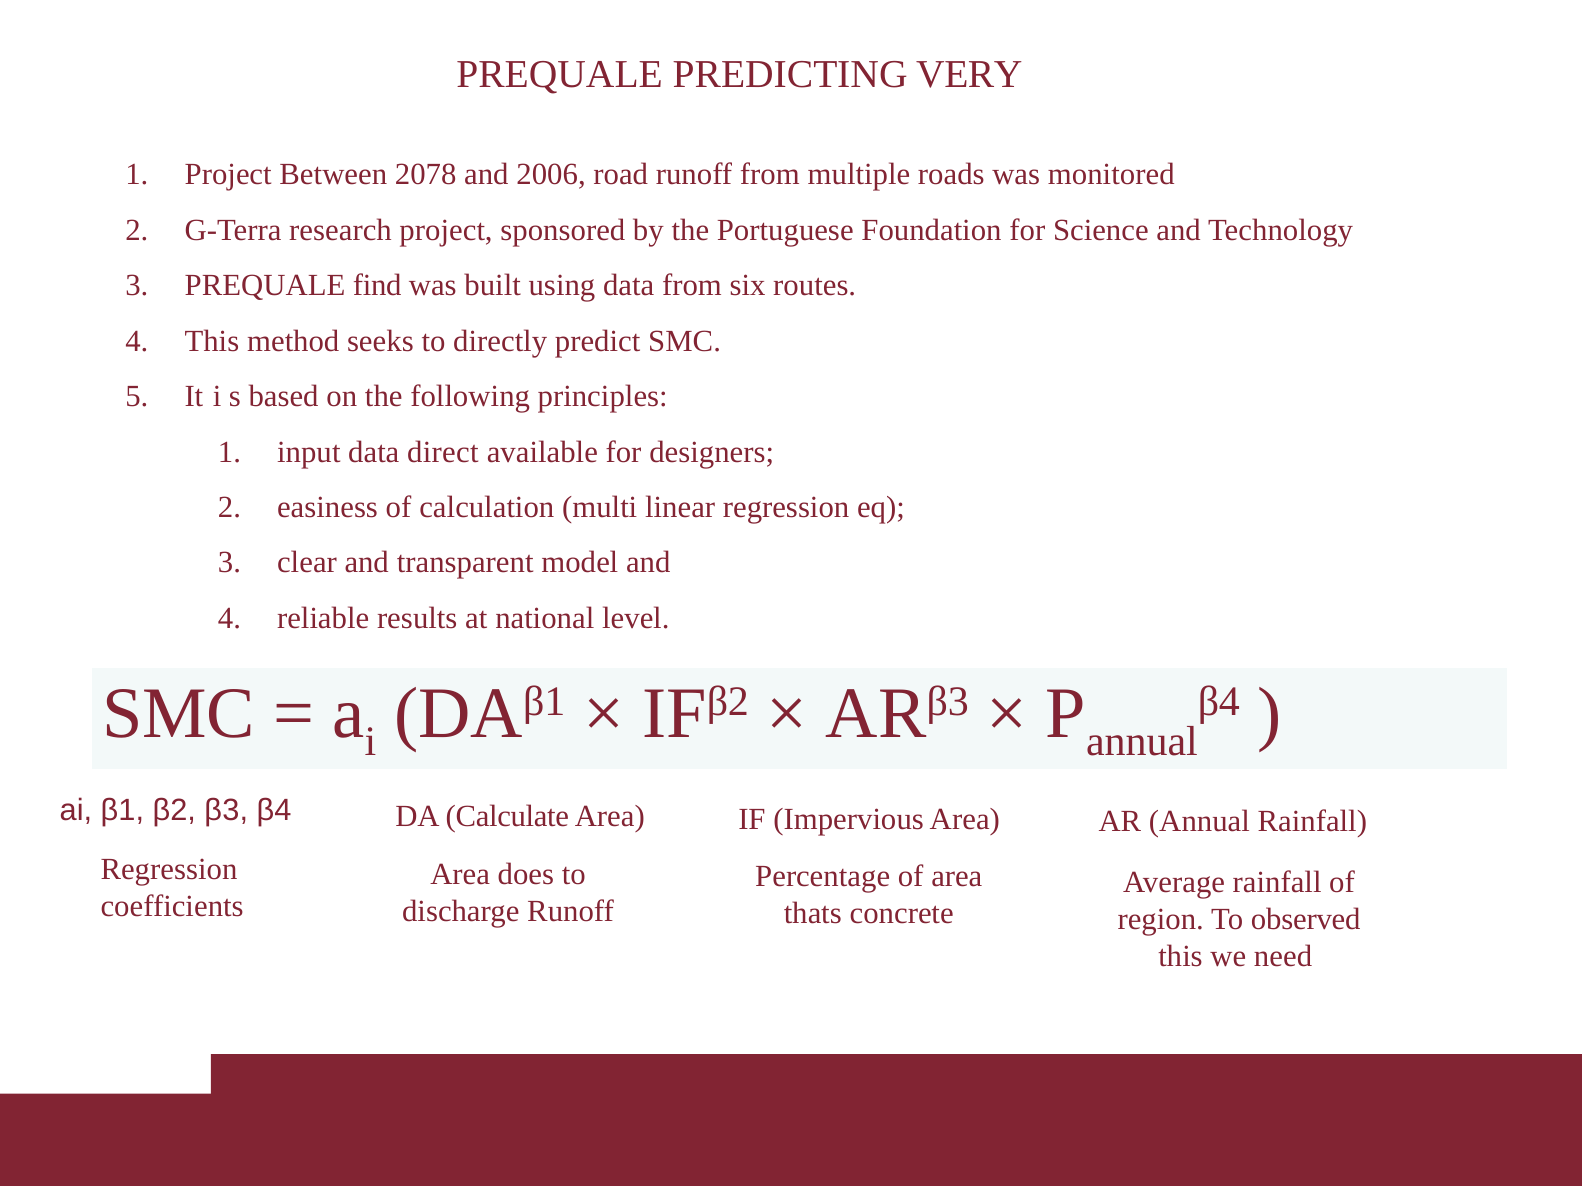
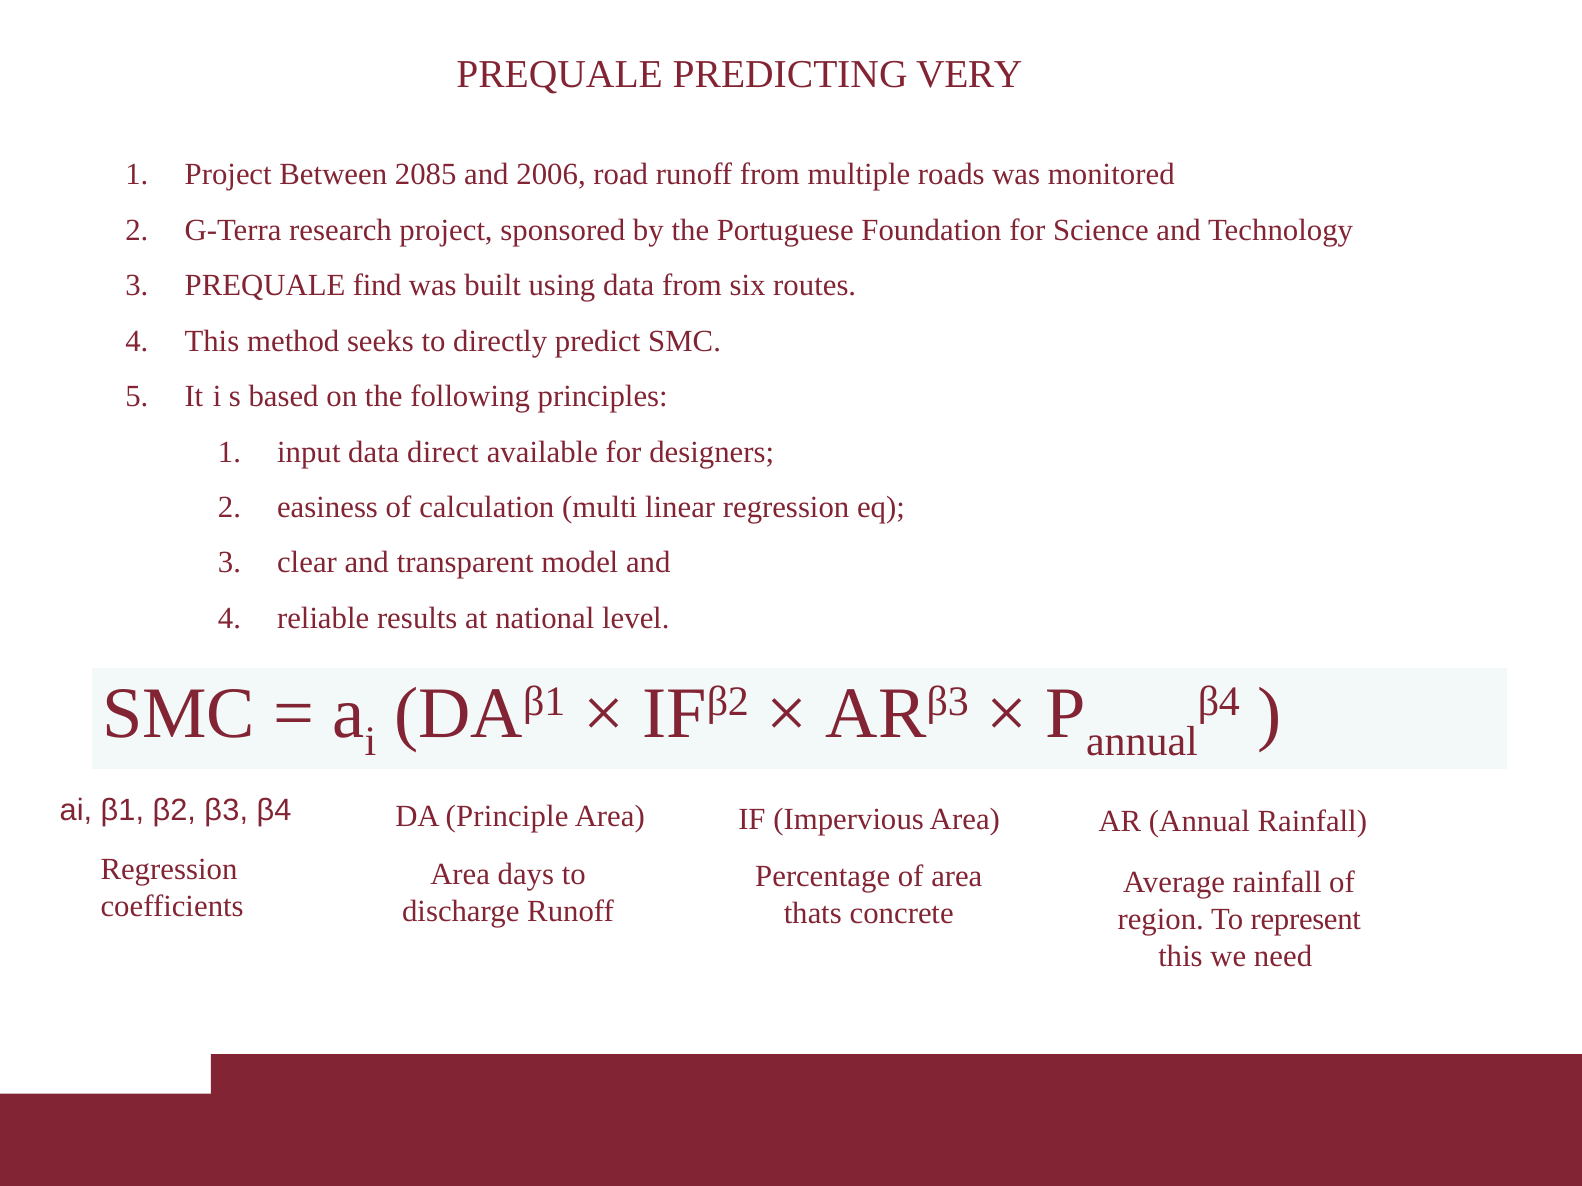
2078: 2078 -> 2085 (426, 175)
Calculate: Calculate -> Principle (507, 817)
does: does -> days (526, 875)
observed: observed -> represent (1306, 919)
